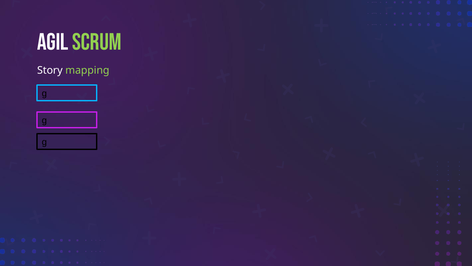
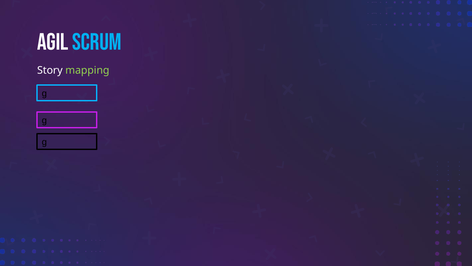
scrum colour: light green -> light blue (97, 42)
